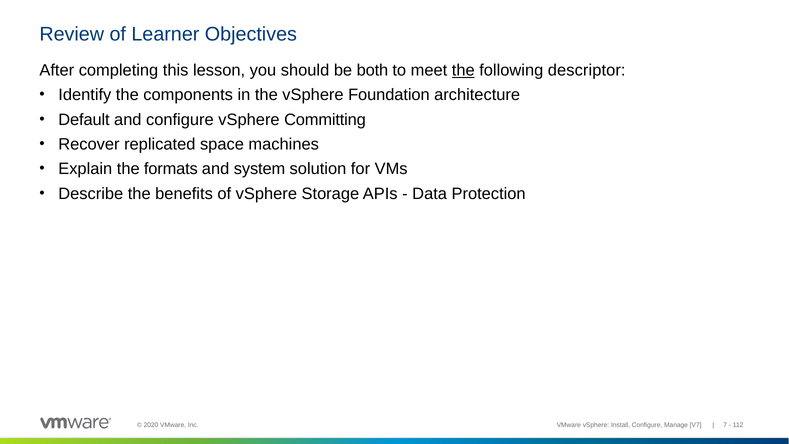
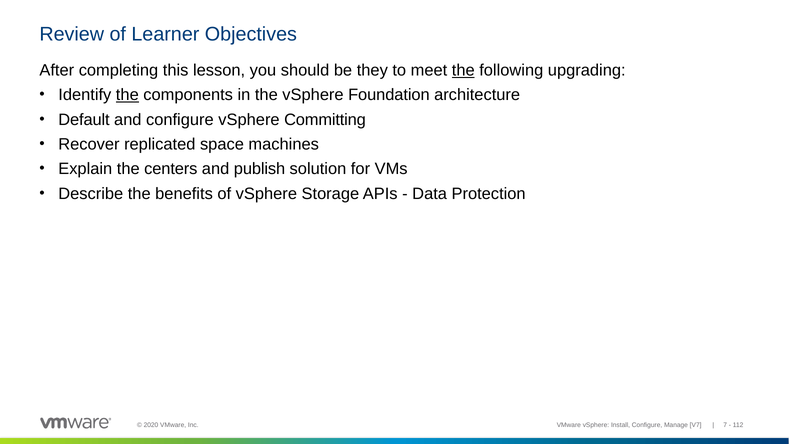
both: both -> they (372, 70)
descriptor: descriptor -> upgrading (587, 70)
the underline: none -> present (127, 95)
formats: formats -> centers (171, 169)
system: system -> publish (260, 169)
